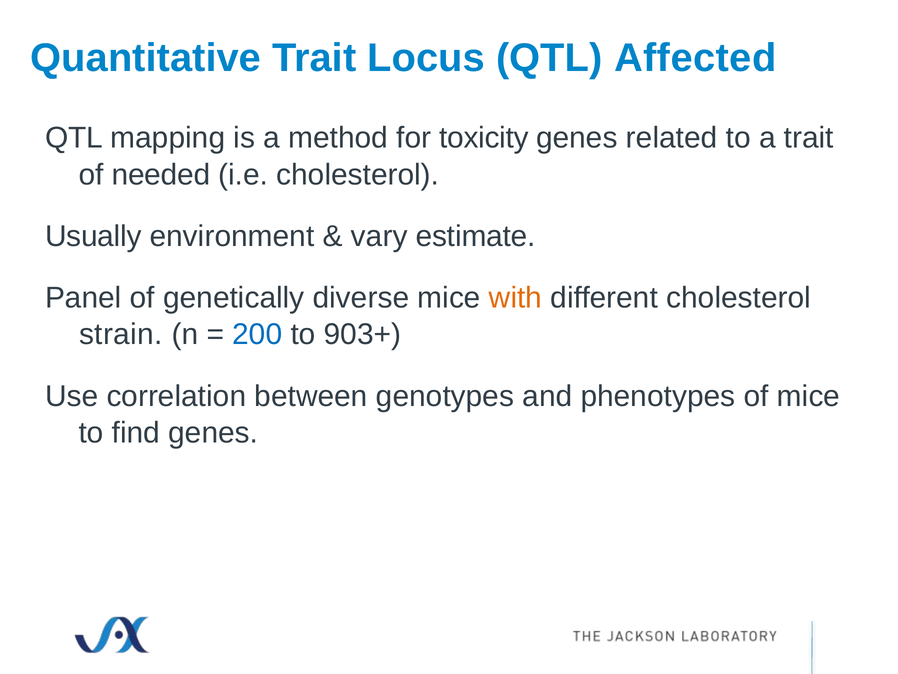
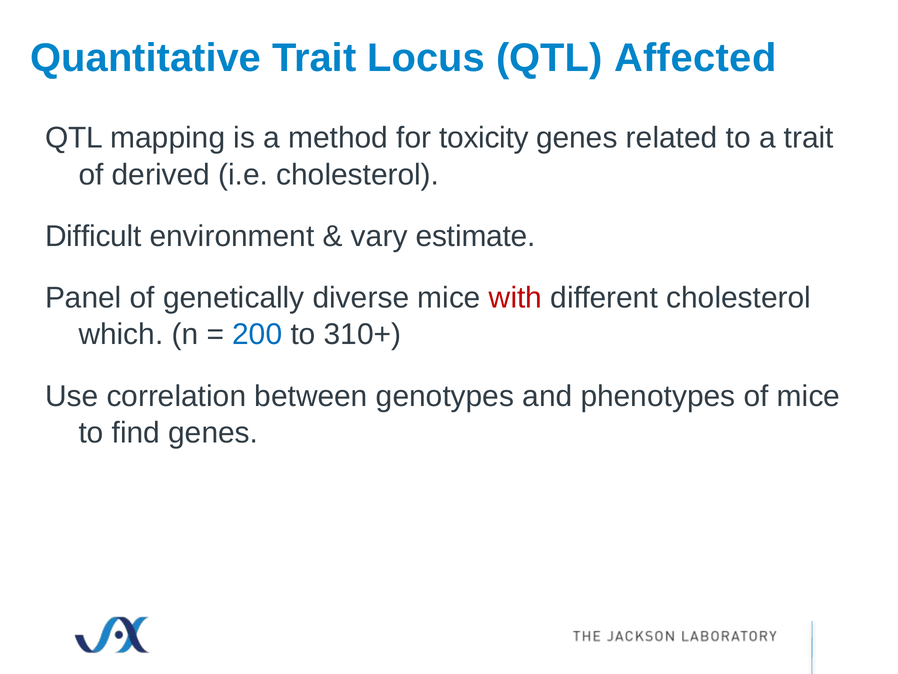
needed: needed -> derived (161, 174)
Usually: Usually -> Difficult (93, 236)
with colour: orange -> red (516, 298)
strain: strain -> which (121, 334)
903+: 903+ -> 310+ (362, 334)
